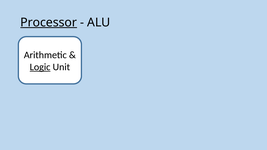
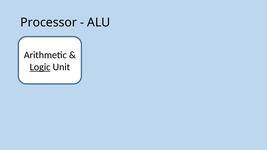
Processor underline: present -> none (49, 22)
